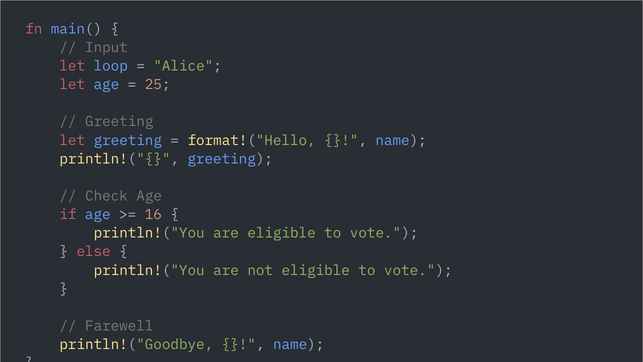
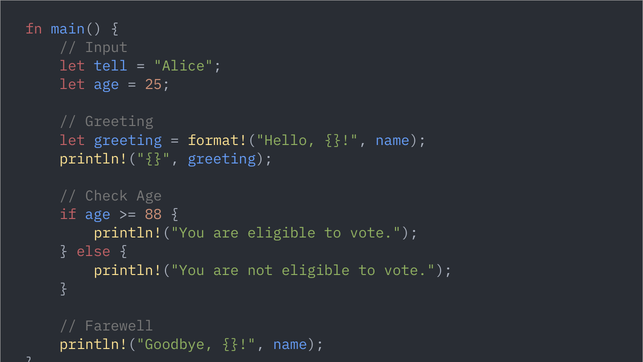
loop: loop -> tell (111, 66)
16: 16 -> 88 (153, 214)
